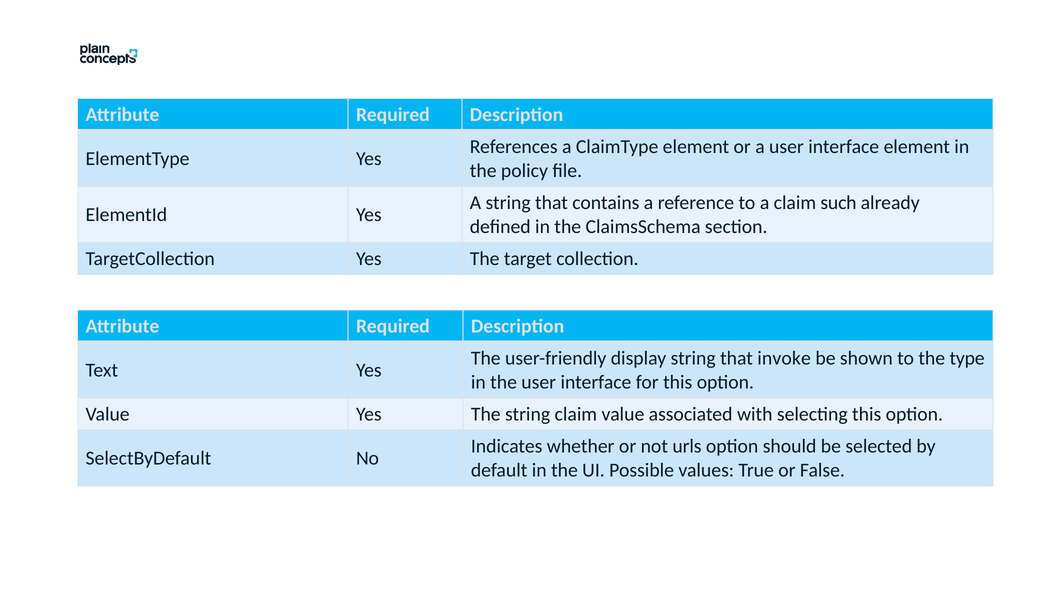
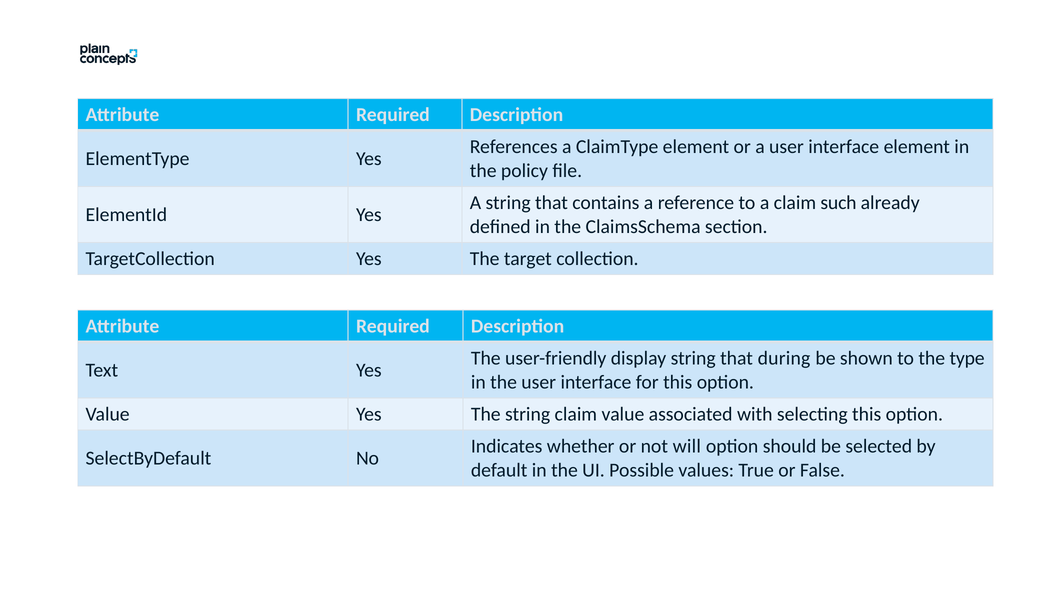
invoke: invoke -> during (784, 358)
urls: urls -> will (687, 446)
